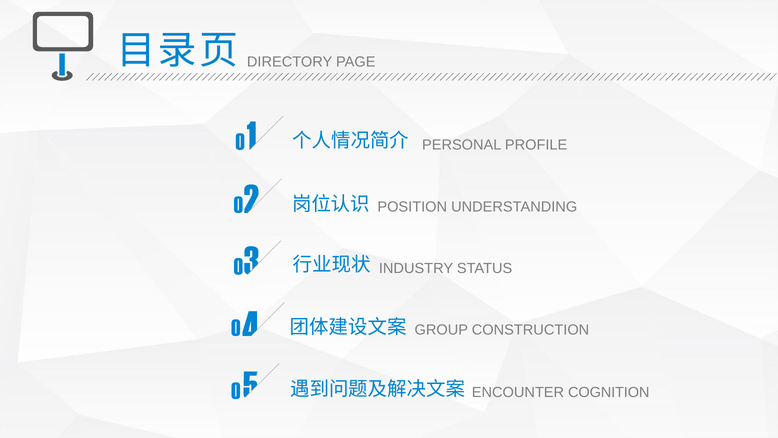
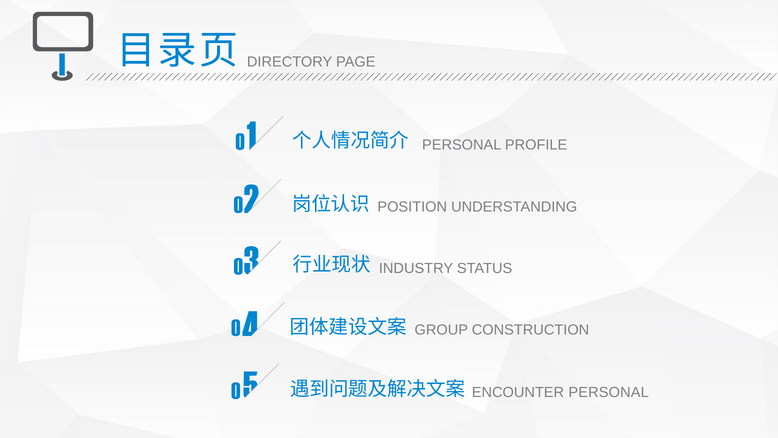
ENCOUNTER COGNITION: COGNITION -> PERSONAL (609, 392)
